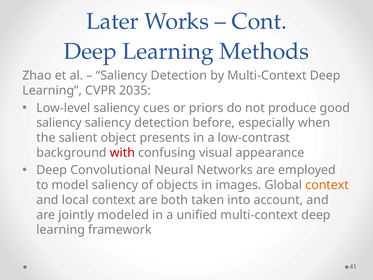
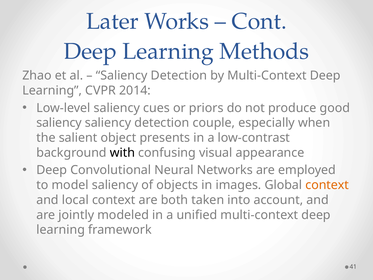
2035: 2035 -> 2014 (135, 90)
before: before -> couple (214, 123)
with colour: red -> black (122, 153)
